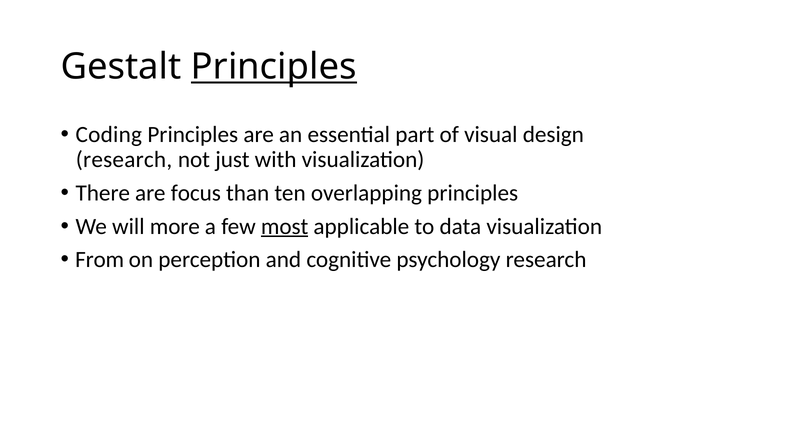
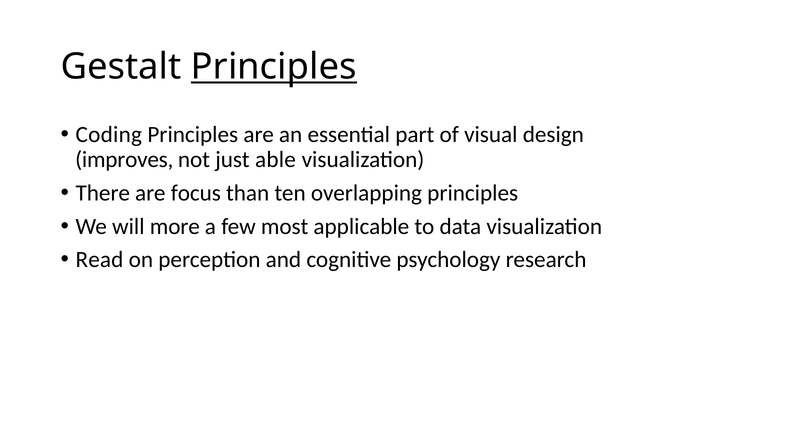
research: research -> improves (124, 160)
with: with -> able (275, 160)
most underline: present -> none (285, 226)
From: From -> Read (99, 260)
